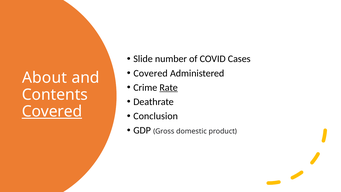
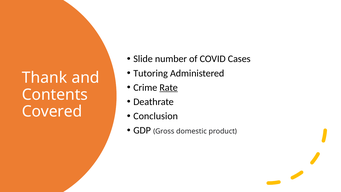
Covered: Covered -> Tutoring (151, 73)
About: About -> Thank (45, 78)
Covered underline: present -> none (52, 111)
